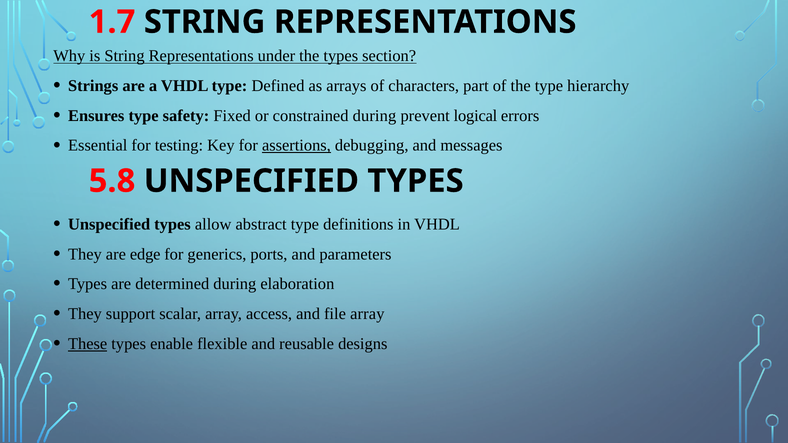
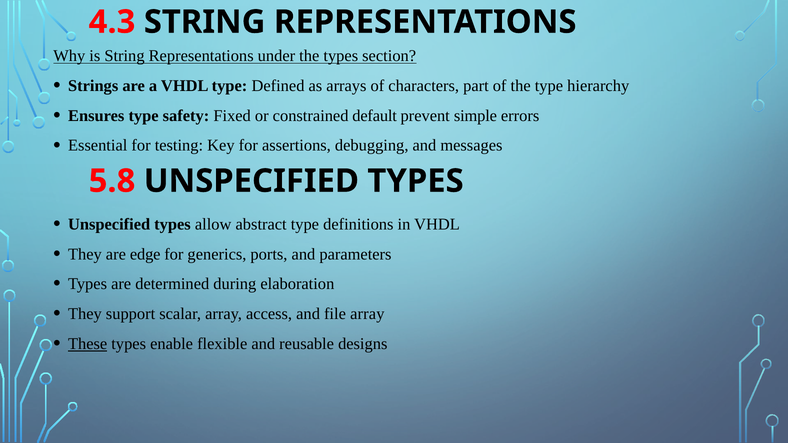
1.7: 1.7 -> 4.3 (112, 22)
constrained during: during -> default (375, 116)
logical: logical -> simple (475, 116)
assertions underline: present -> none (296, 146)
